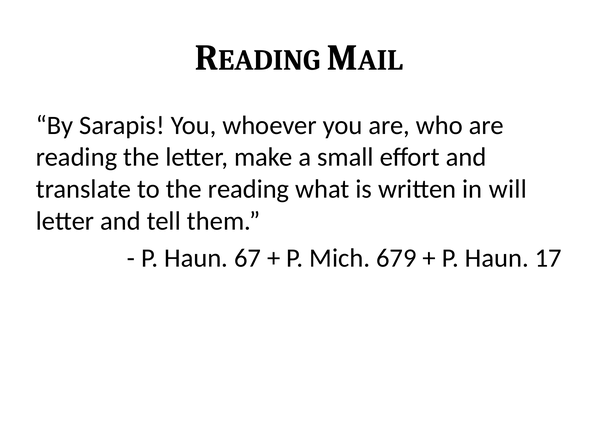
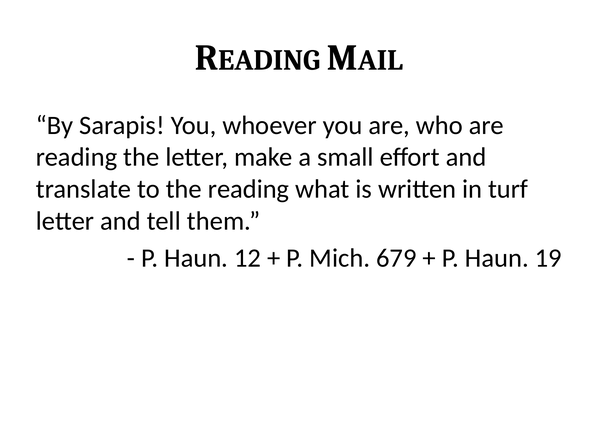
will: will -> turf (508, 189)
67: 67 -> 12 (247, 258)
17: 17 -> 19 (548, 258)
